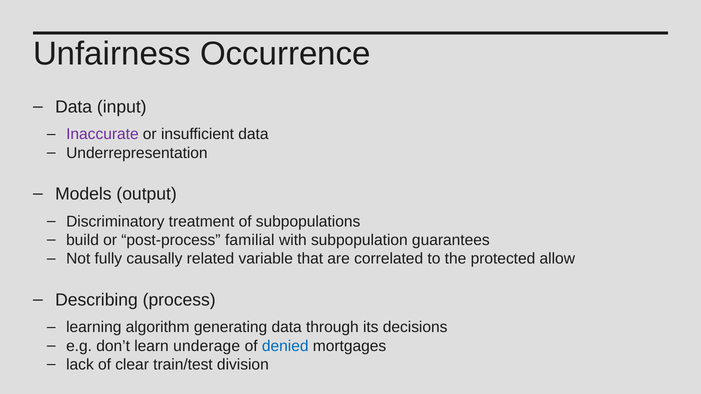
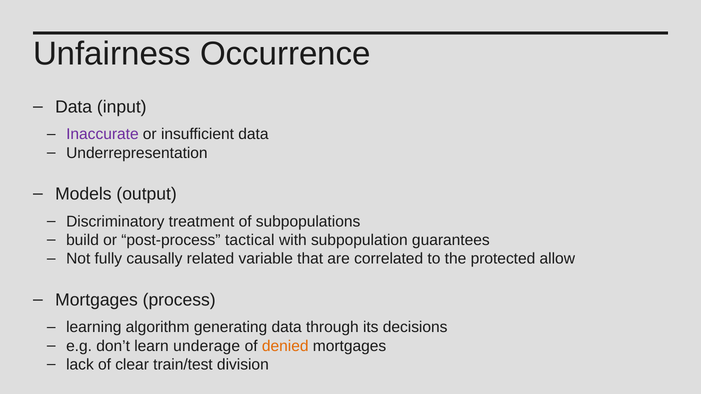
familial: familial -> tactical (250, 240)
Describing: Describing -> Mortgages (97, 300)
denied colour: blue -> orange (285, 346)
